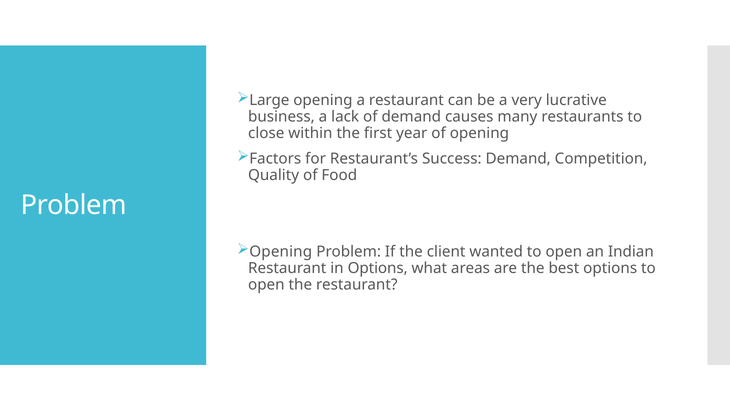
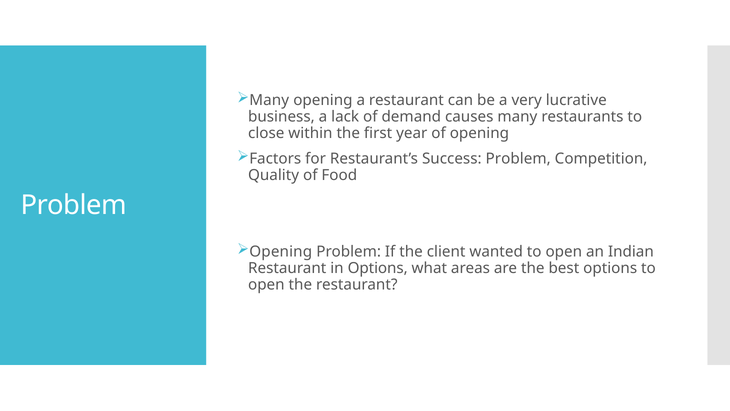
Large: Large -> Many (269, 100)
Success Demand: Demand -> Problem (518, 158)
